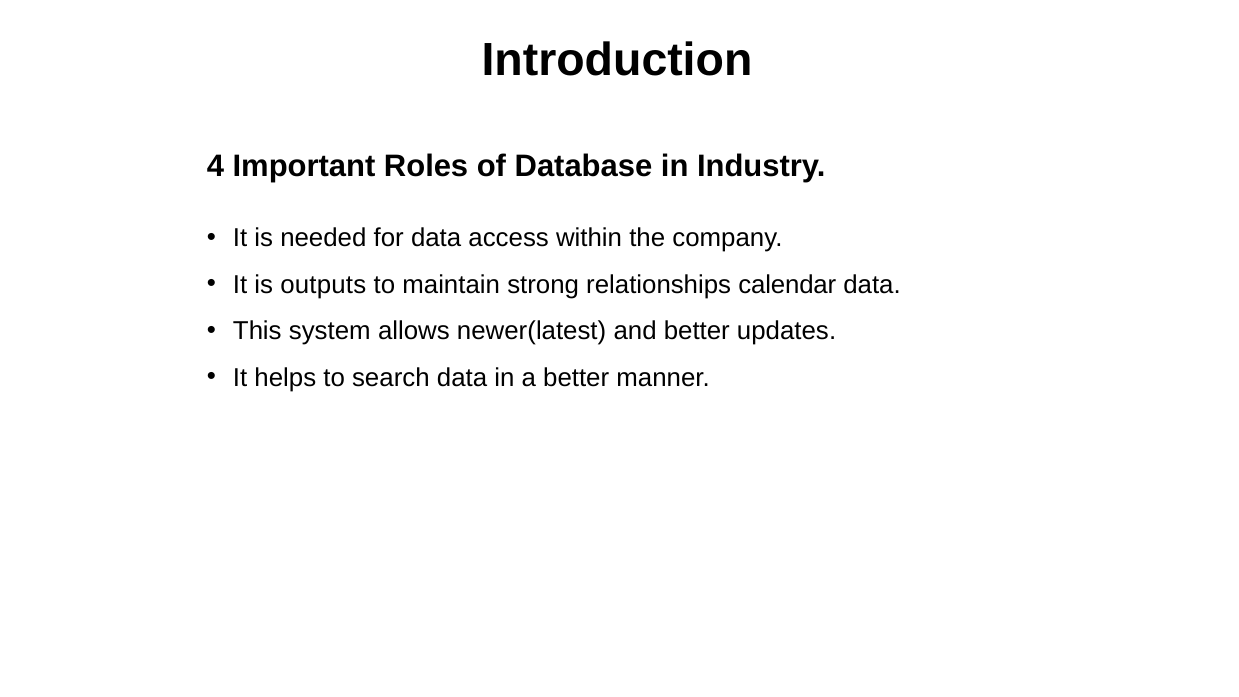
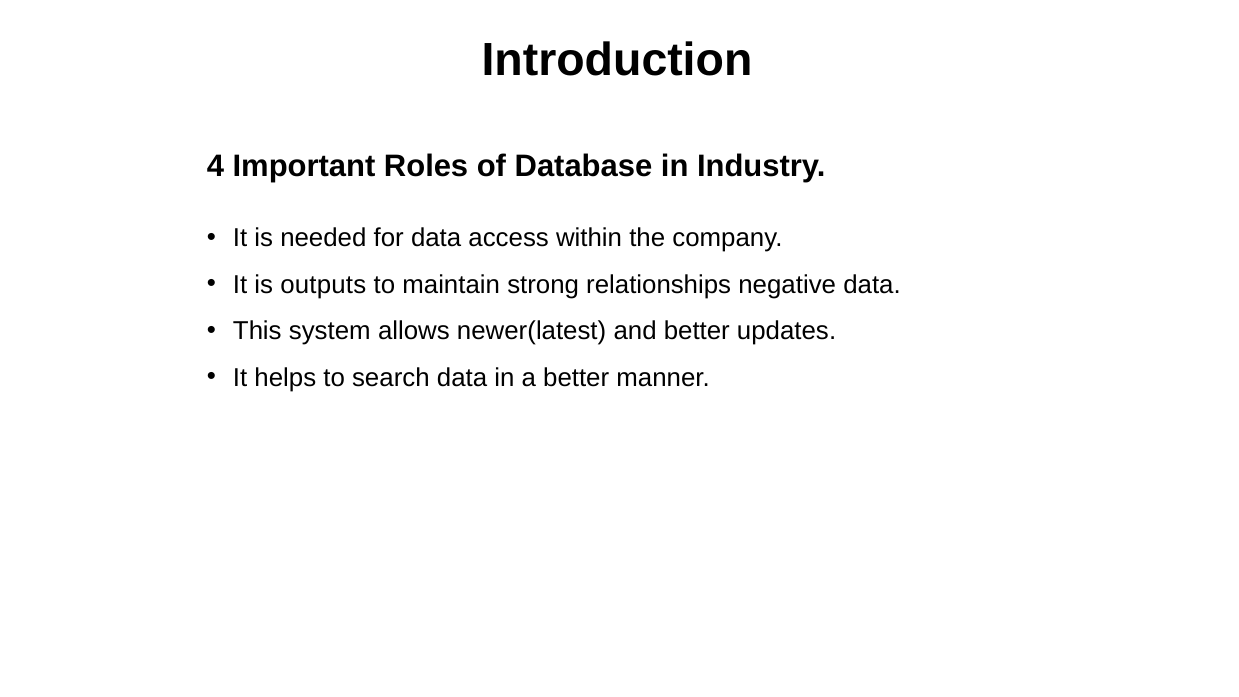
calendar: calendar -> negative (787, 285)
